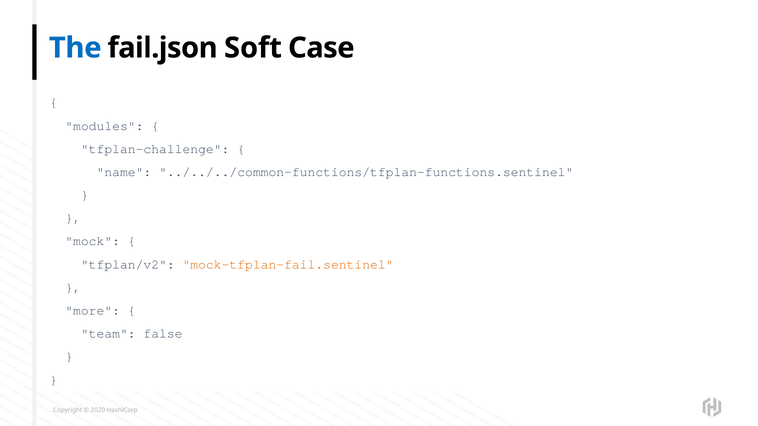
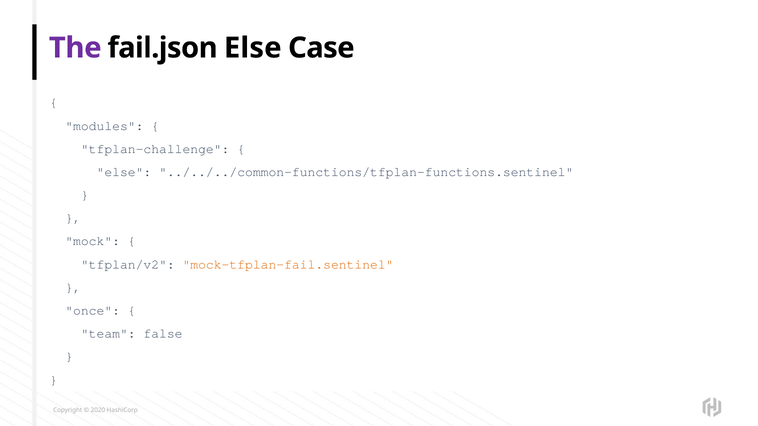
The colour: blue -> purple (75, 48)
fail.json Soft: Soft -> Else (253, 48)
name: name -> else (124, 172)
more: more -> once (93, 311)
